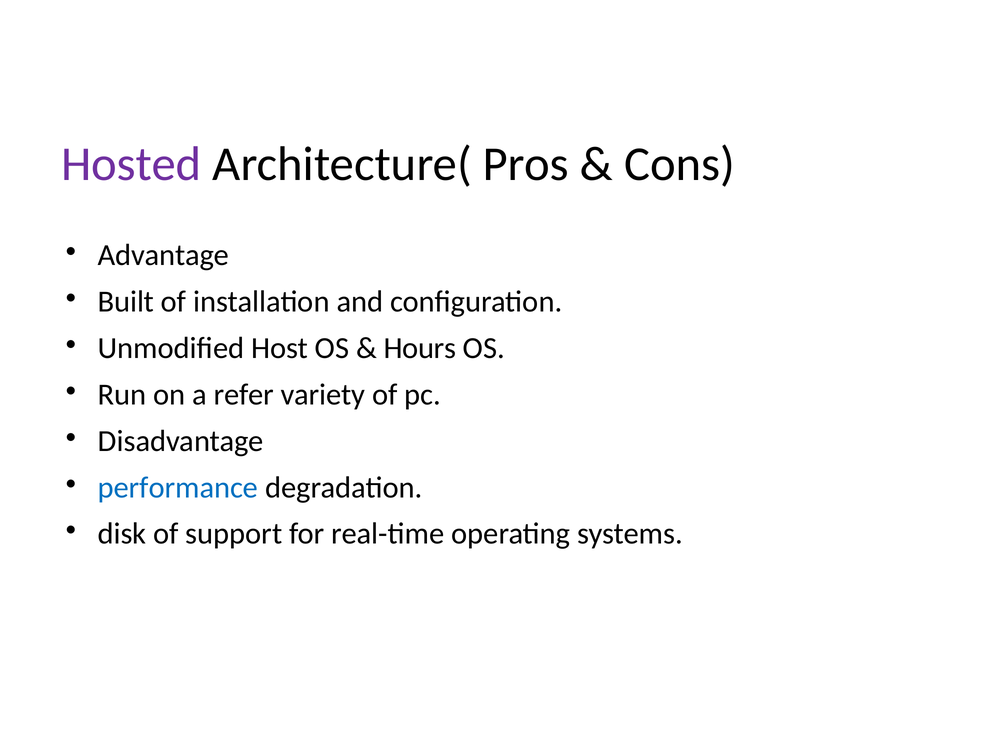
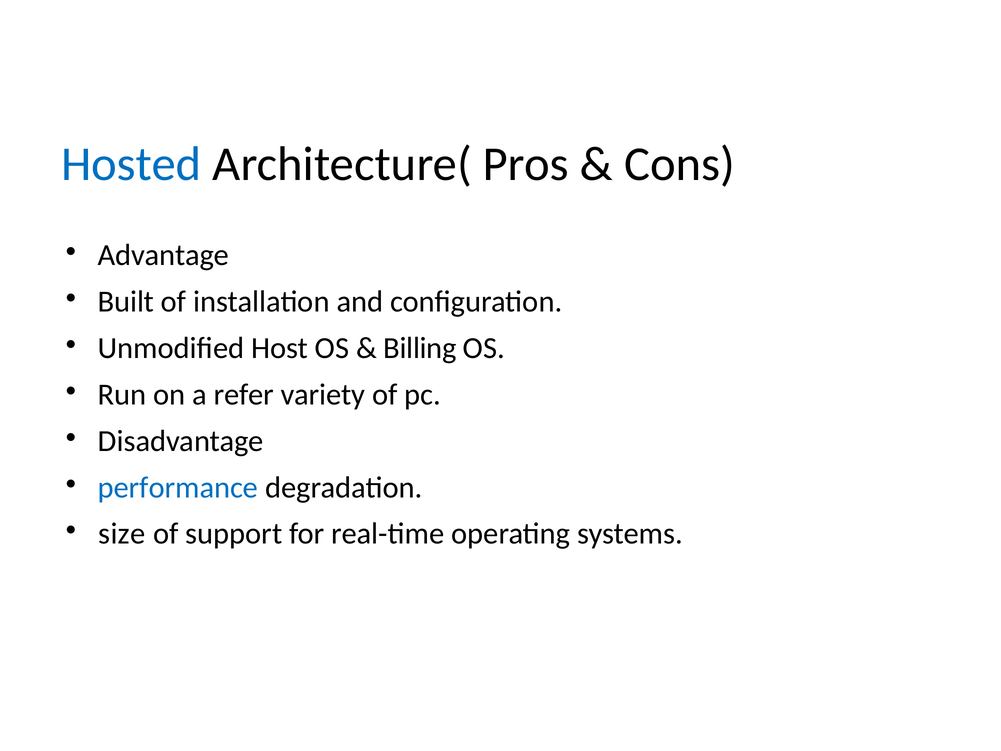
Hosted colour: purple -> blue (131, 164)
Hours: Hours -> Billing (420, 348)
disk: disk -> size (122, 534)
